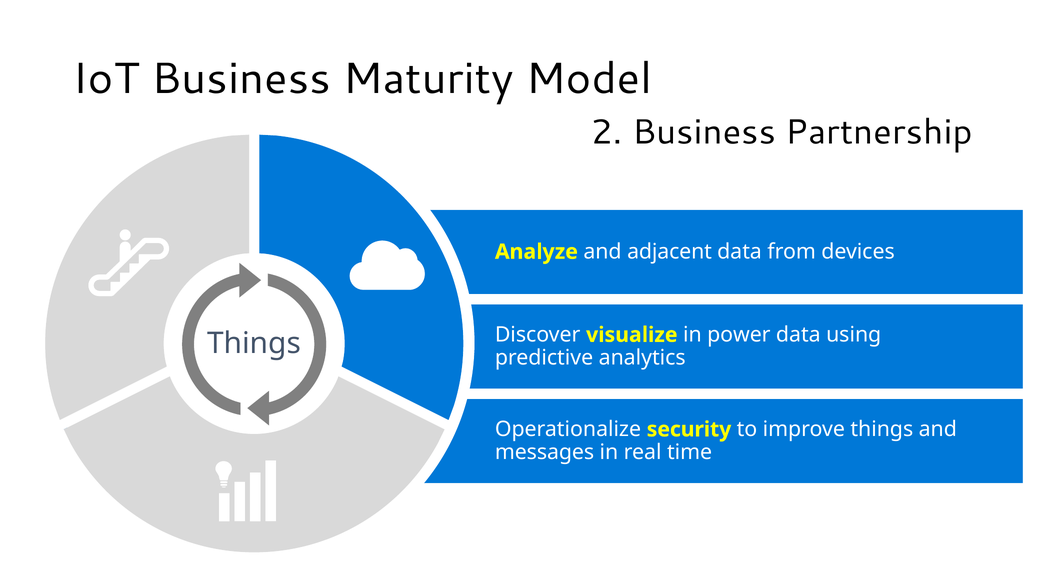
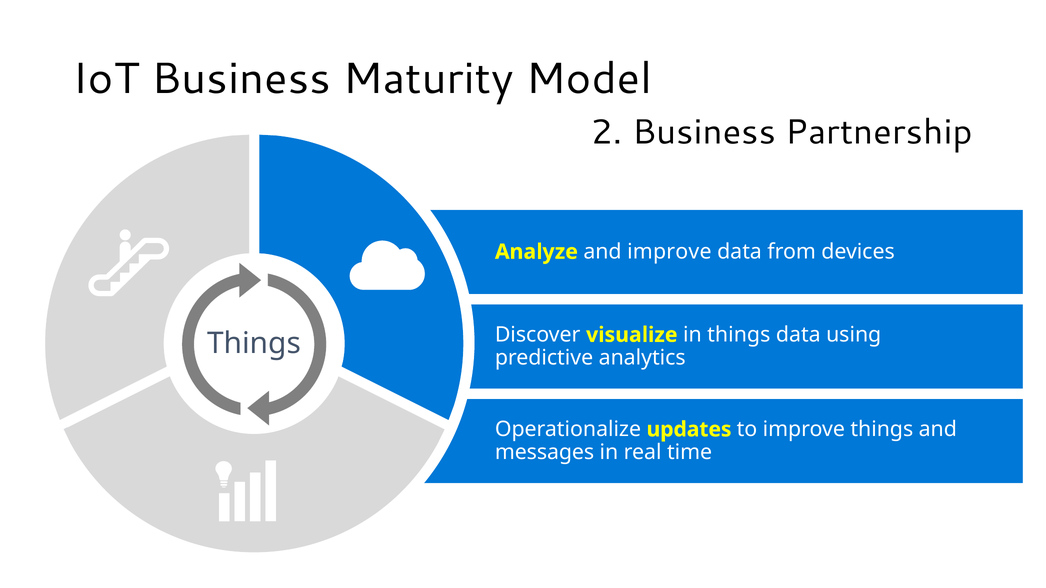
and adjacent: adjacent -> improve (669, 252)
in power: power -> things (739, 335)
security: security -> updates (689, 430)
